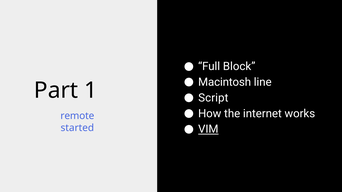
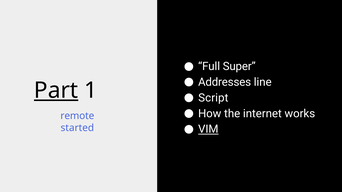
Block: Block -> Super (239, 67)
Macintosh: Macintosh -> Addresses (225, 82)
Part underline: none -> present (56, 91)
